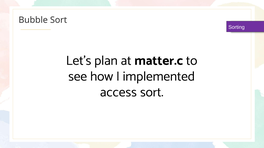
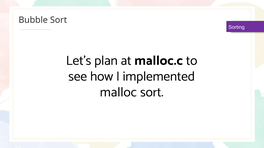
matter.c: matter.c -> malloc.c (159, 61)
access: access -> malloc (118, 92)
